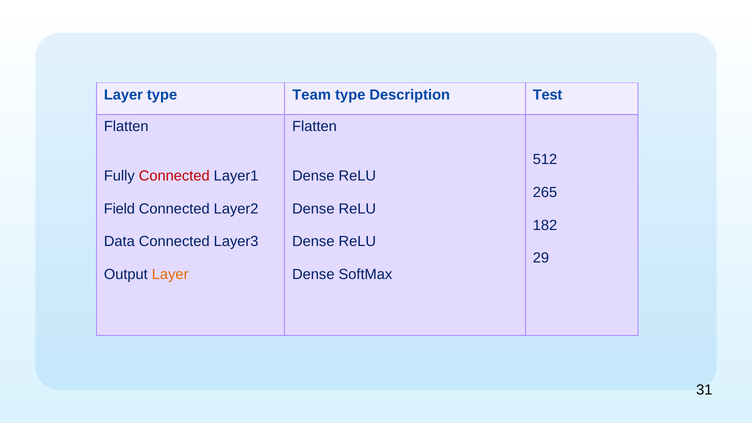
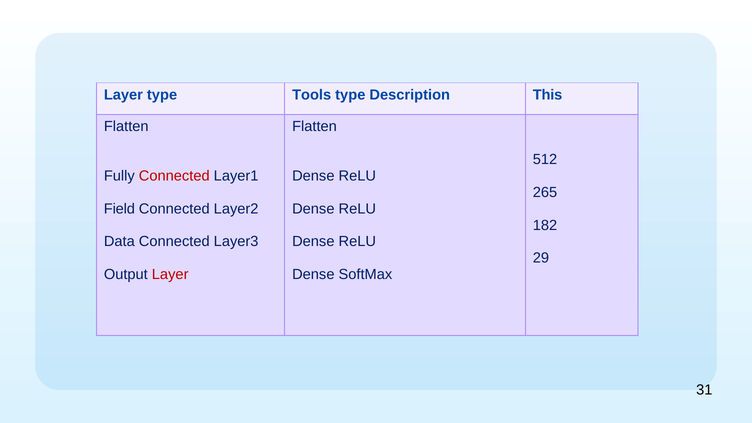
Team: Team -> Tools (312, 95)
Test: Test -> This (548, 95)
Layer colour: orange -> red (170, 274)
